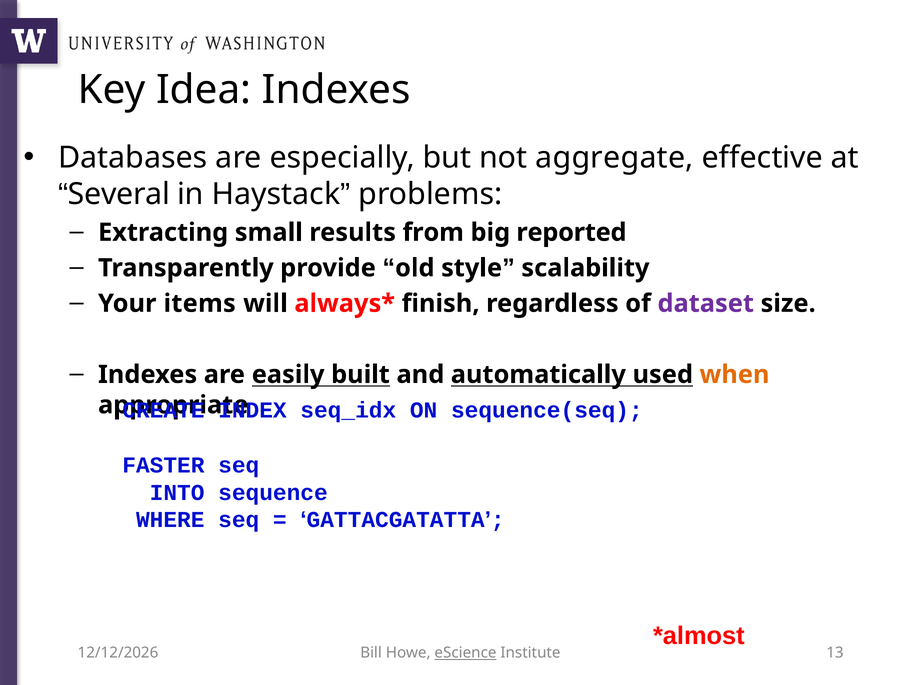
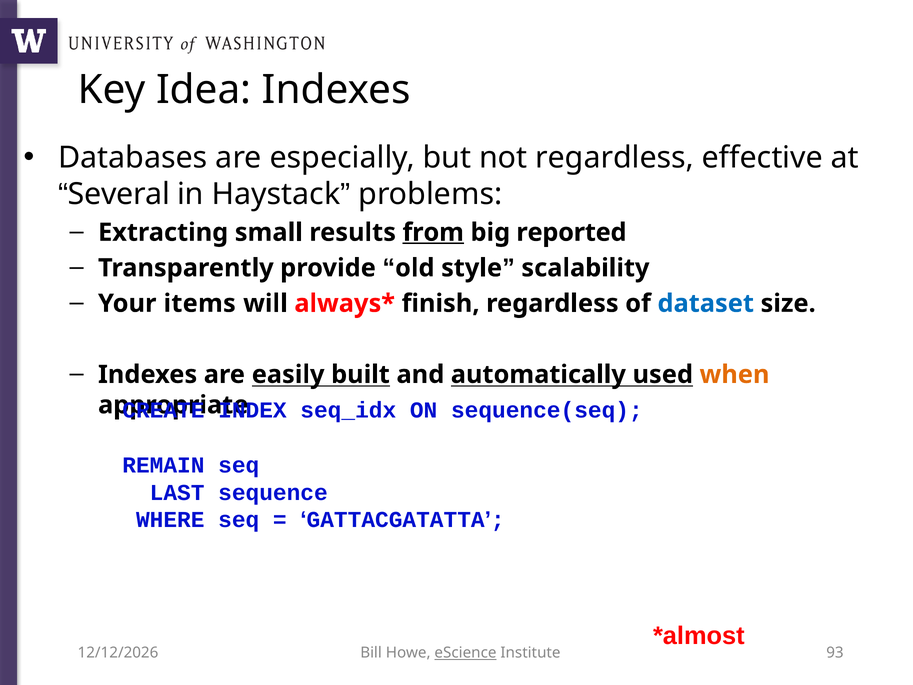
not aggregate: aggregate -> regardless (615, 158)
from underline: none -> present (433, 232)
dataset colour: purple -> blue (706, 303)
FASTER: FASTER -> REMAIN (163, 465)
INTO: INTO -> LAST (177, 492)
13: 13 -> 93 (835, 653)
